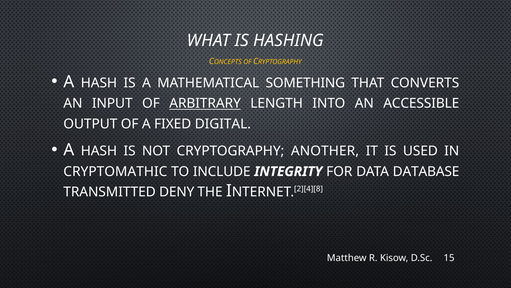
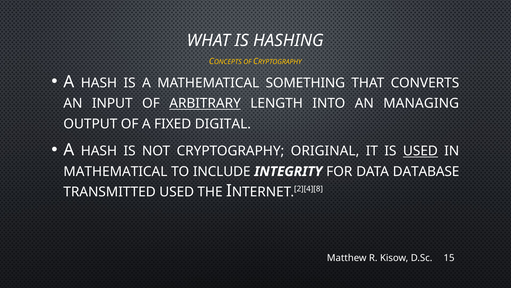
ACCESSIBLE: ACCESSIBLE -> MANAGING (421, 103)
ANOTHER: ANOTHER -> ORIGINAL (325, 151)
USED underline: none -> present (420, 151)
CRYPTOMATHIC: CRYPTOMATHIC -> MATHEMATICAL (115, 171)
TRANSMITTED DENY: DENY -> USED (177, 192)
